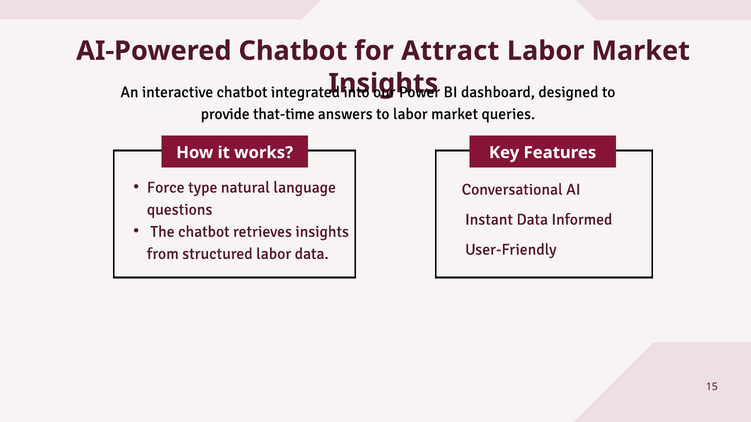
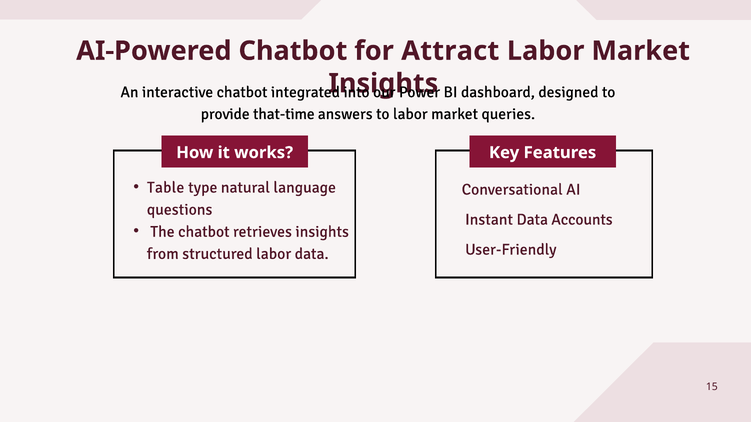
Force: Force -> Table (166, 188)
Informed: Informed -> Accounts (582, 220)
